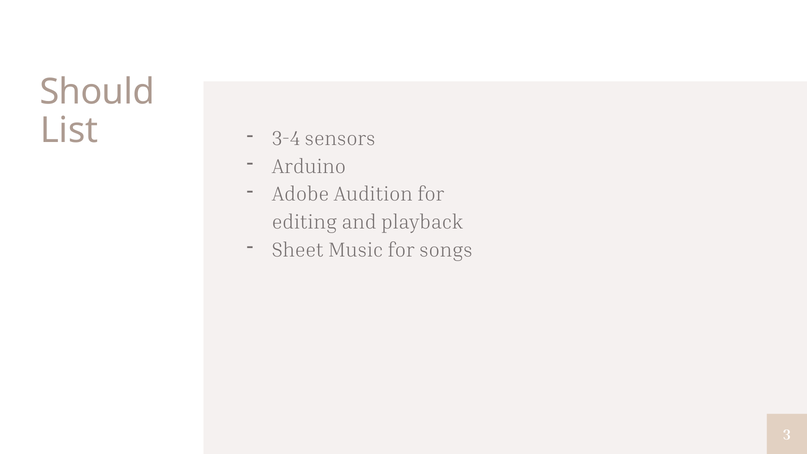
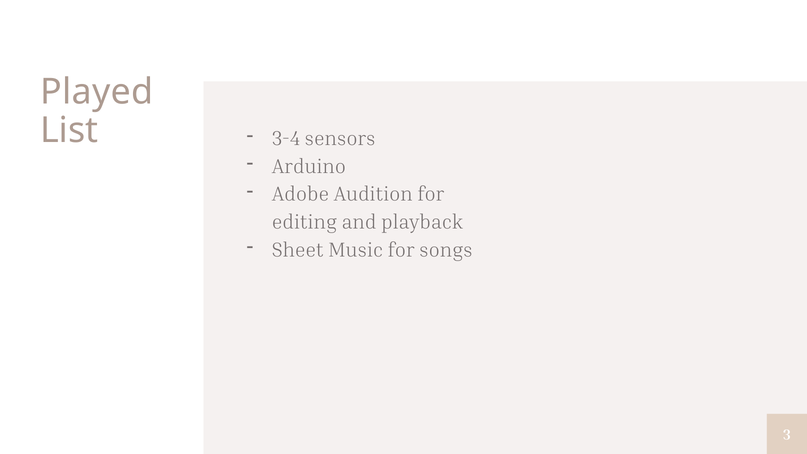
Should: Should -> Played (97, 92)
